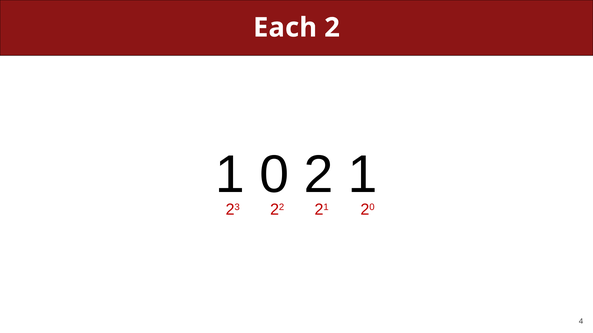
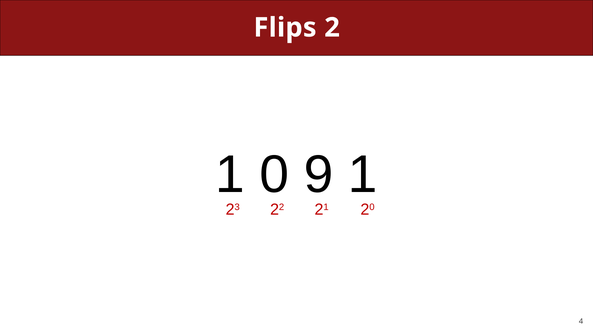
Each: Each -> Flips (285, 28)
0 2: 2 -> 9 (318, 175)
